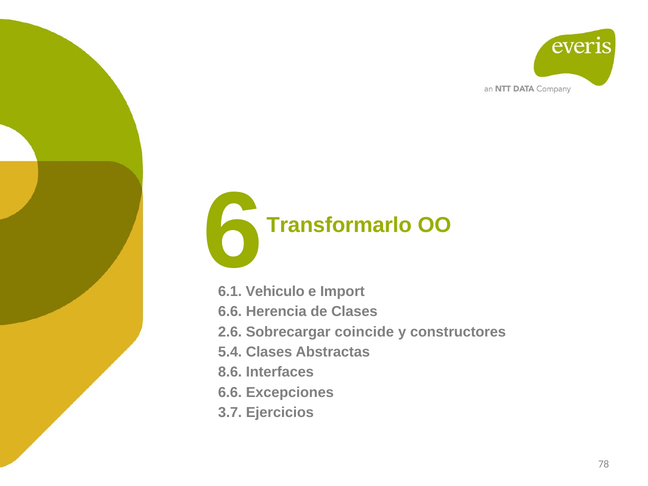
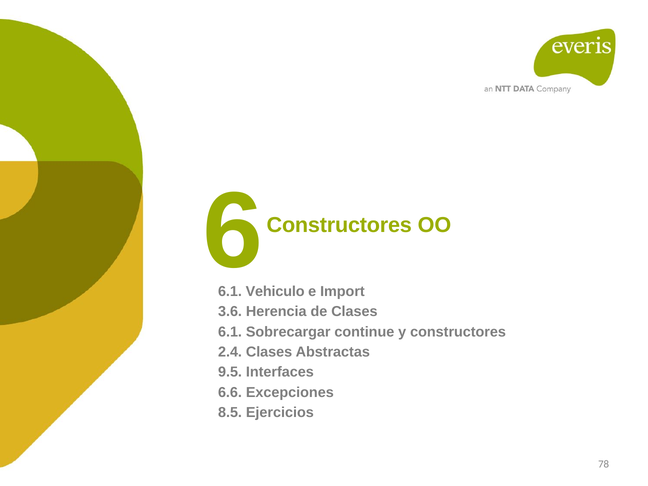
Transformarlo: Transformarlo -> Constructores (339, 225)
6.6: 6.6 -> 3.6 (230, 312)
2.6: 2.6 -> 6.1 (230, 332)
coincide: coincide -> continue (364, 332)
5.4: 5.4 -> 2.4 (230, 352)
8.6: 8.6 -> 9.5 (230, 372)
3.7: 3.7 -> 8.5 (230, 412)
